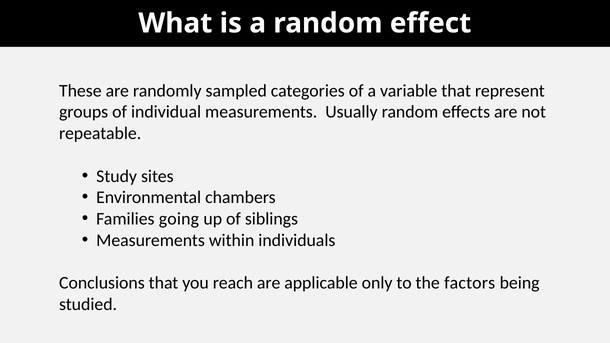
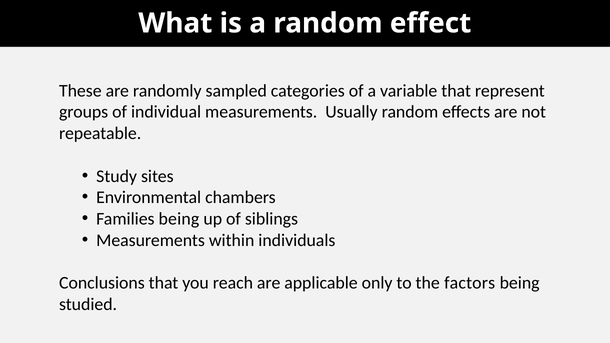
Families going: going -> being (179, 219)
